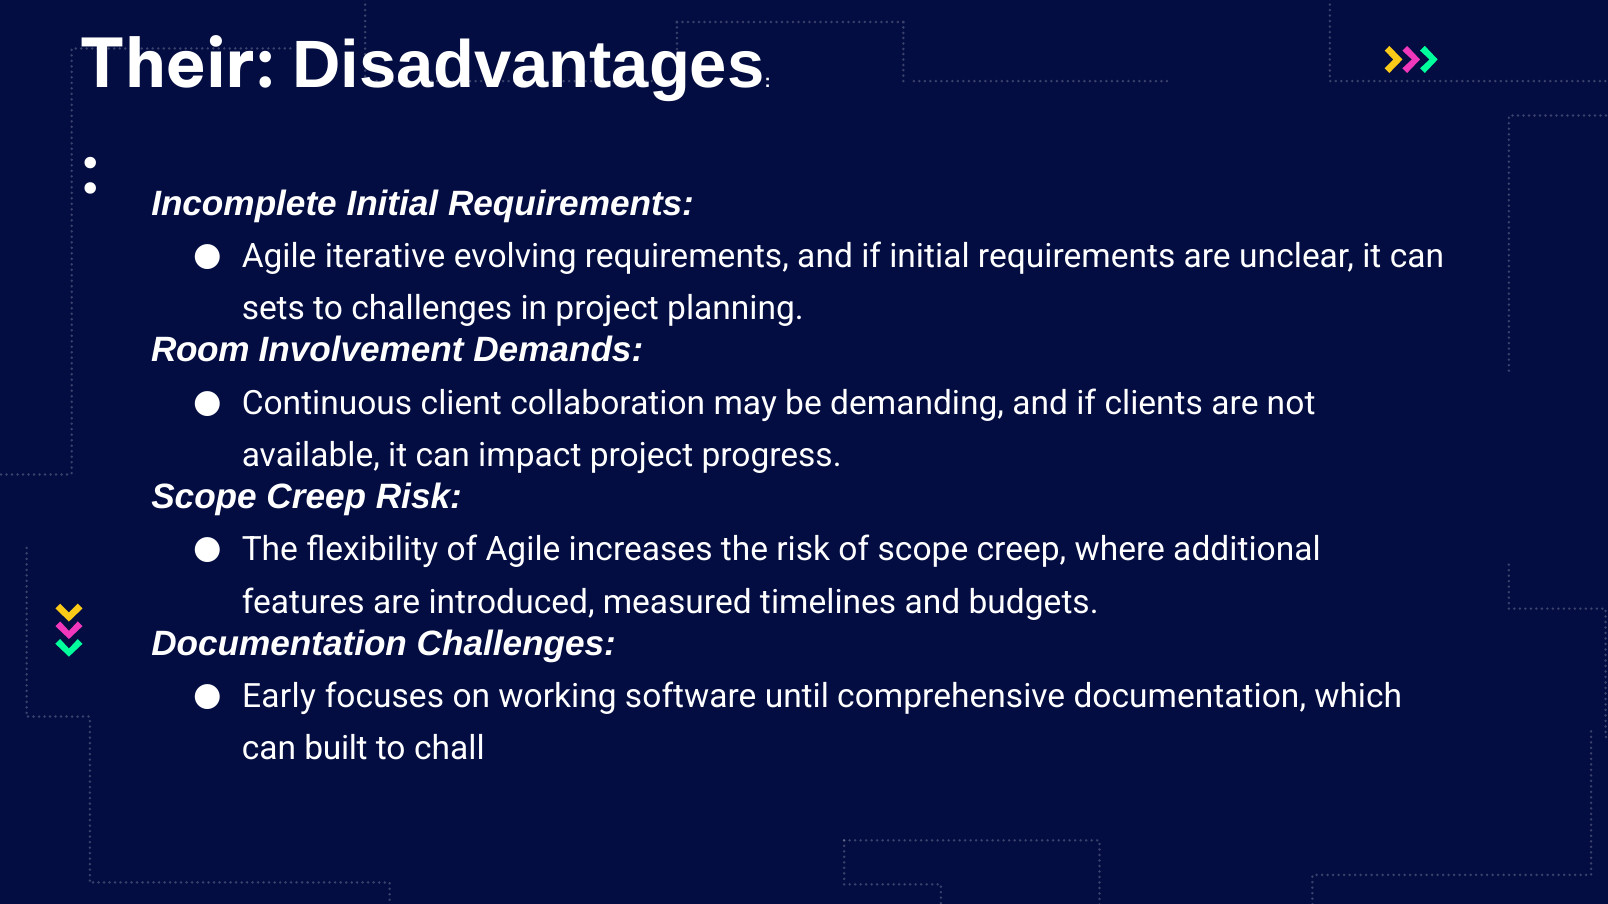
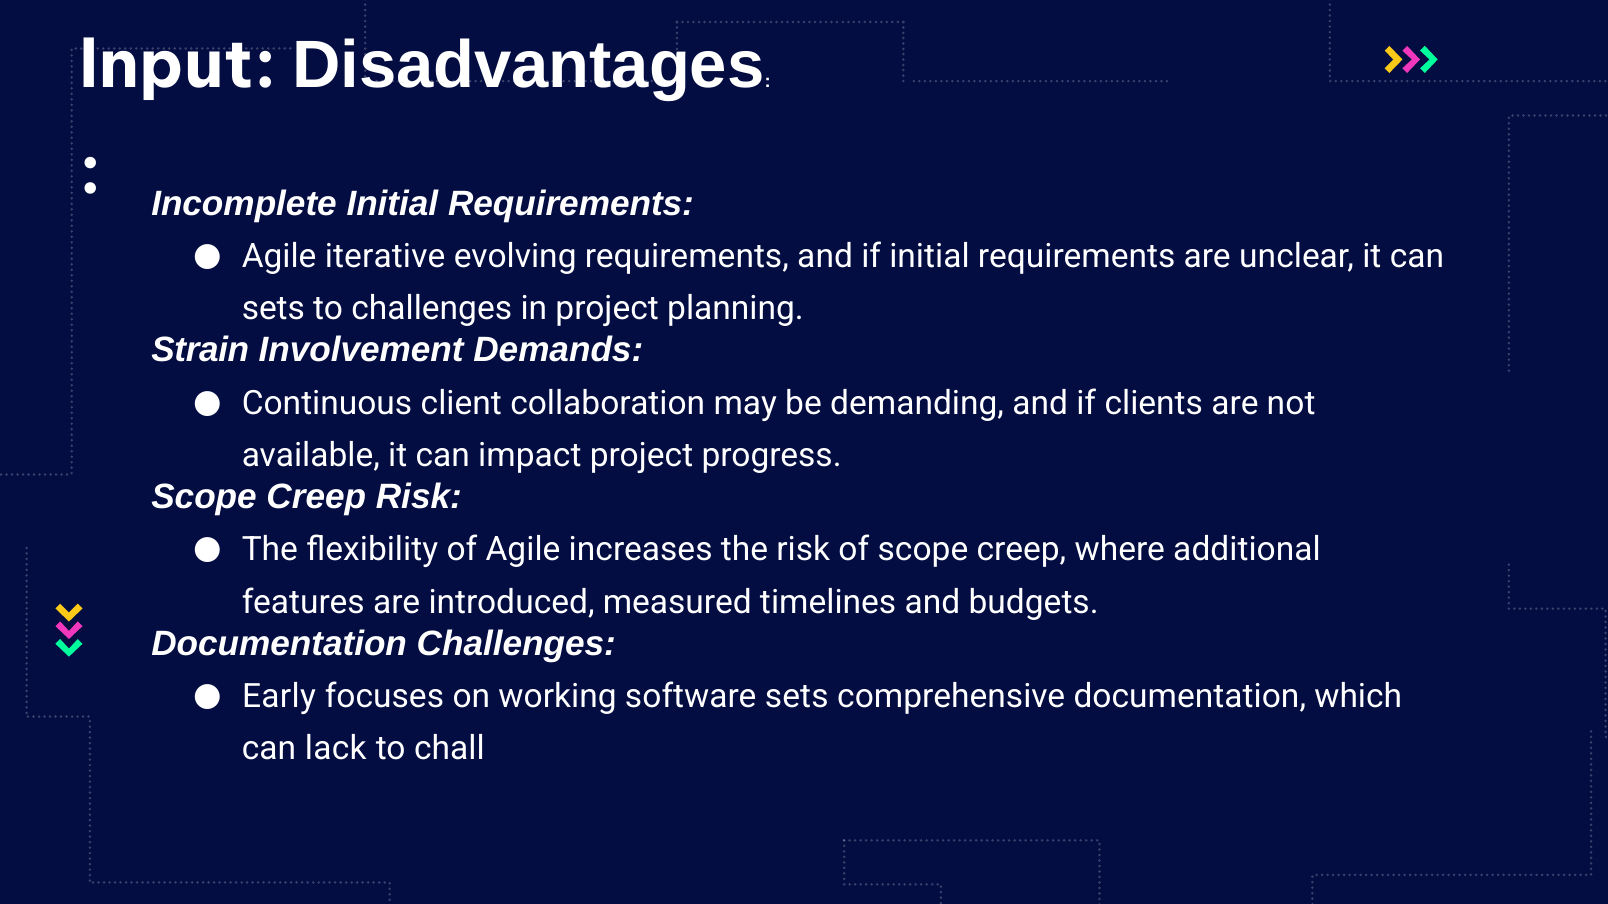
Their: Their -> Input (178, 66)
Room: Room -> Strain (200, 350)
software until: until -> sets (797, 697)
built: built -> lack (336, 749)
